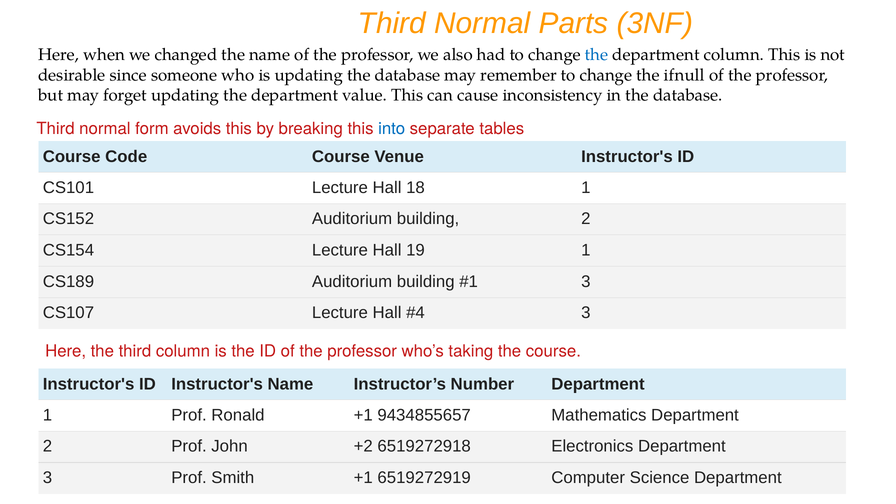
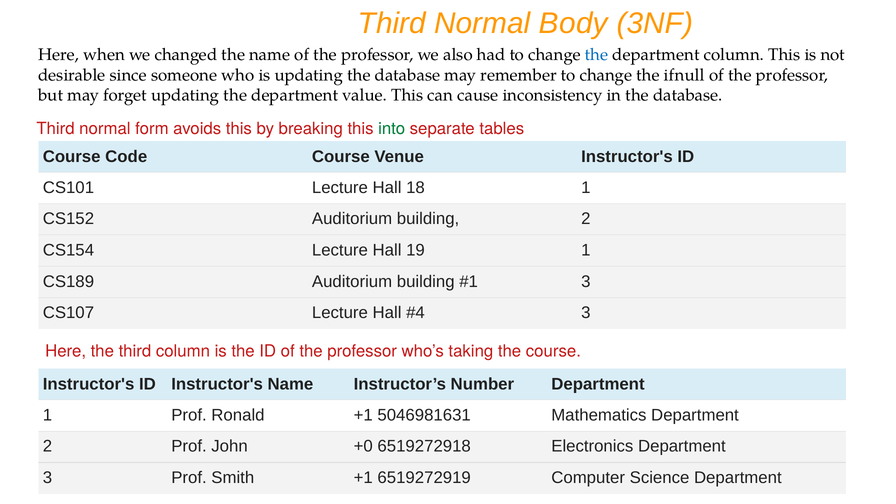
Parts: Parts -> Body (573, 23)
into colour: blue -> green (392, 129)
9434855657: 9434855657 -> 5046981631 (424, 415)
+2: +2 -> +0 (363, 446)
